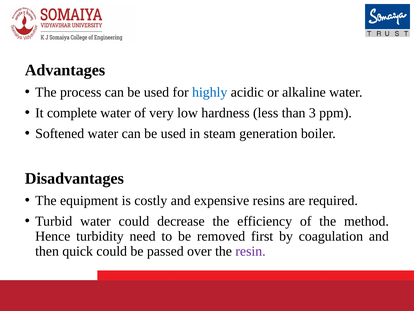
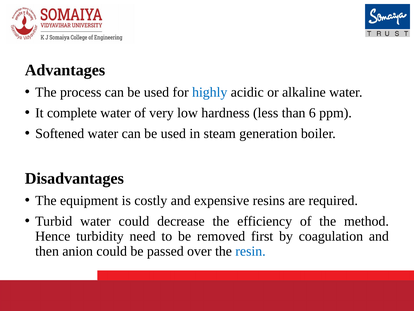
3: 3 -> 6 (312, 113)
quick: quick -> anion (78, 251)
resin colour: purple -> blue (251, 251)
